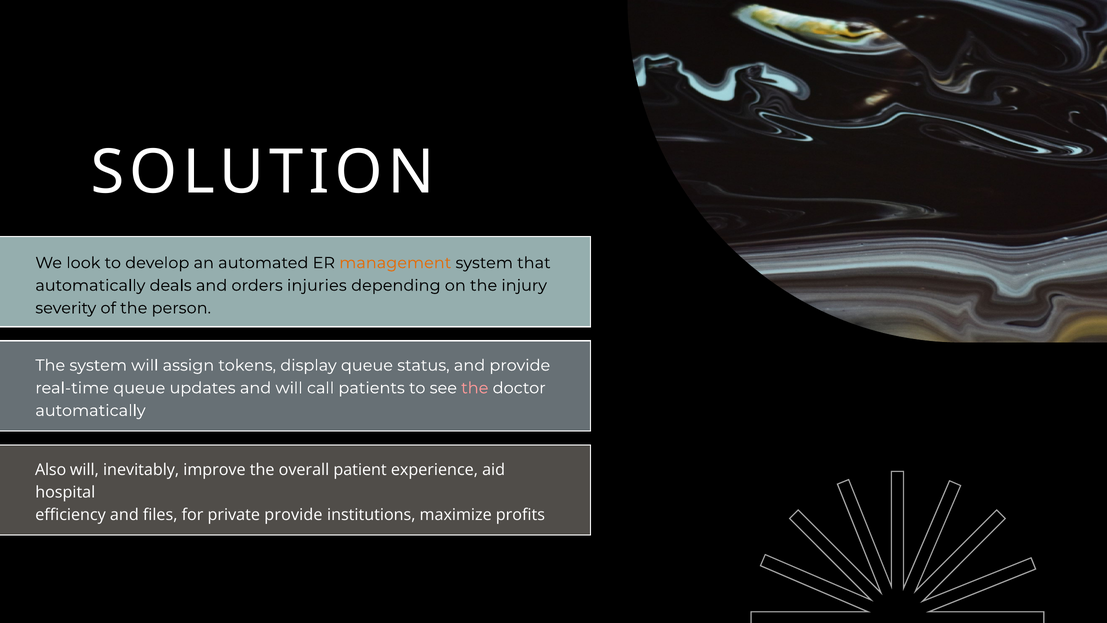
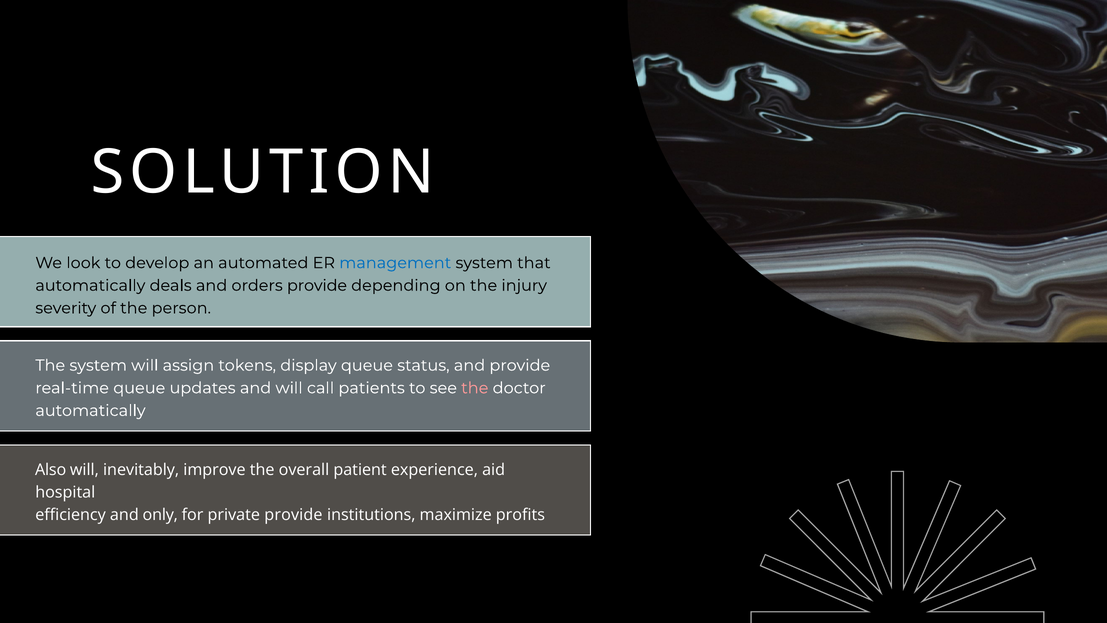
management colour: orange -> blue (395, 263)
orders injuries: injuries -> provide (317, 285)
files: files -> only (160, 515)
